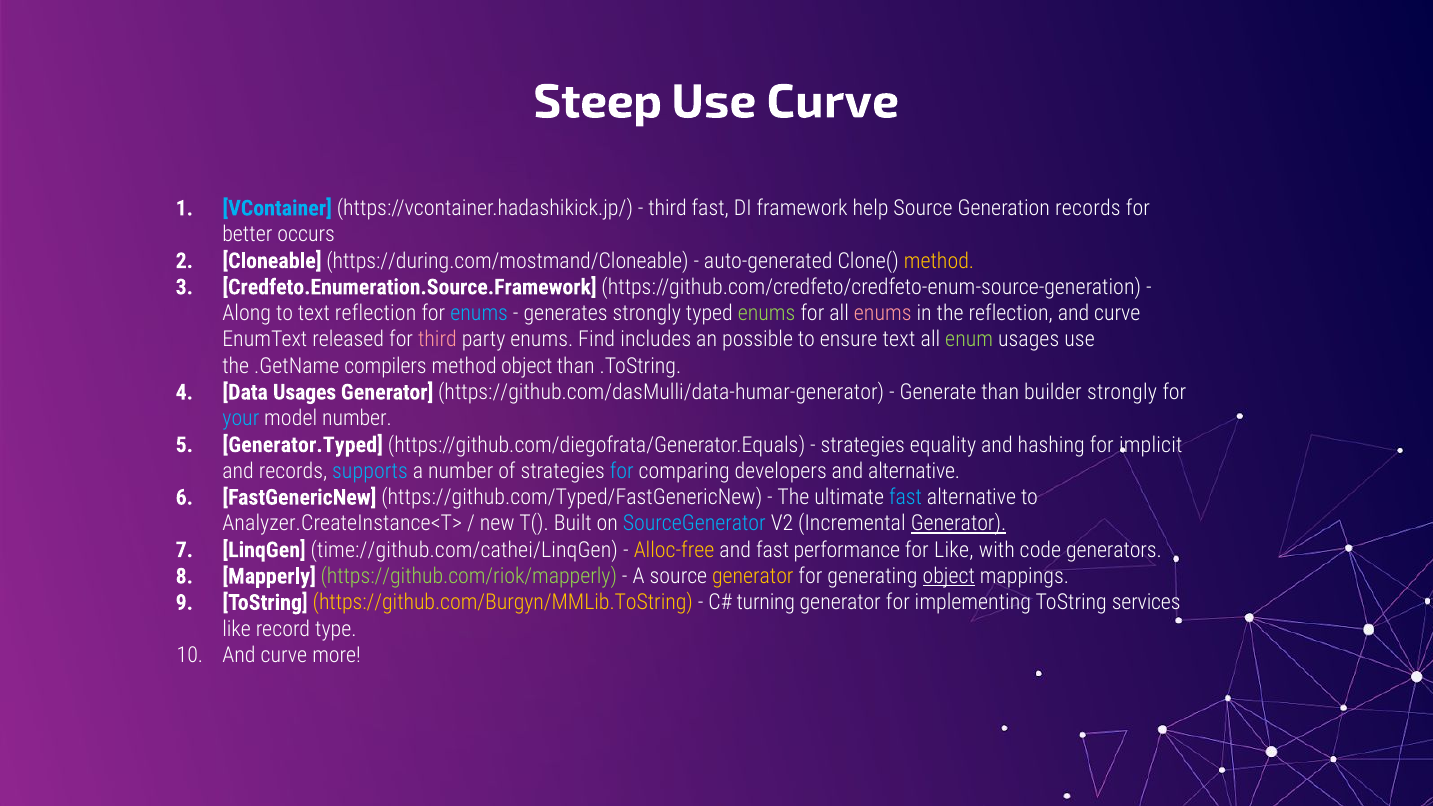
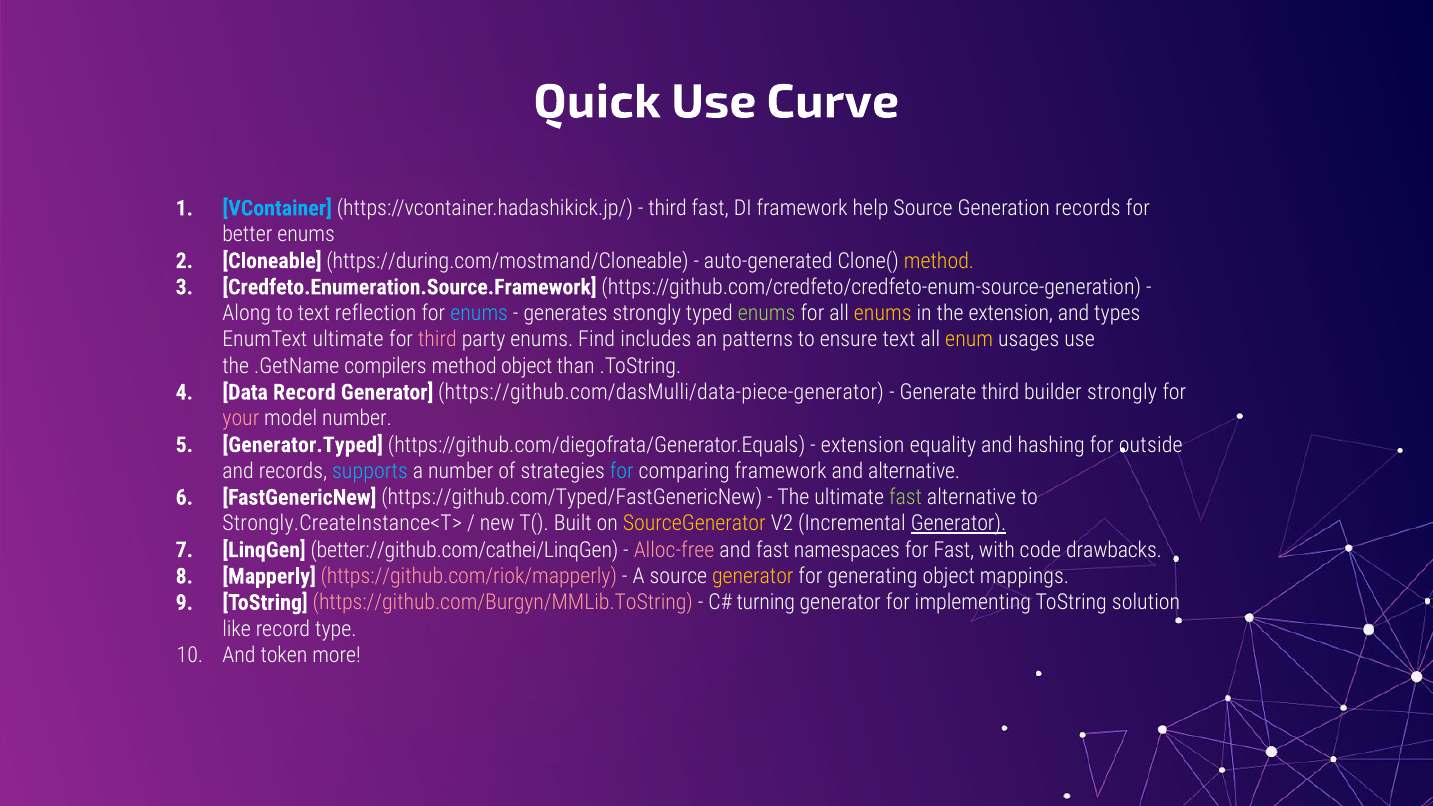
Steep: Steep -> Quick (597, 102)
better occurs: occurs -> enums (306, 235)
enums colour: pink -> yellow (883, 313)
the reflection: reflection -> extension (1011, 313)
curve: curve -> types (1117, 313)
EnumText released: released -> ultimate (348, 340)
possible: possible -> patterns (758, 340)
enum colour: light green -> yellow (969, 340)
Data Usages: Usages -> Record (304, 392)
https://github.com/dasMulli/data-humar-generator: https://github.com/dasMulli/data-humar-generator -> https://github.com/dasMulli/data-piece-generator (661, 392)
Generate than: than -> third (1000, 392)
your colour: light blue -> pink (241, 419)
strategies: strategies -> extension (863, 445)
implicit: implicit -> outside (1151, 445)
comparing developers: developers -> framework (781, 471)
fast colour: light blue -> light green (906, 497)
Analyzer.CreateInstance<T>: Analyzer.CreateInstance<T> -> Strongly.CreateInstance<T> (342, 524)
SourceGenerator colour: light blue -> yellow (694, 524)
time://github.com/cathei/LinqGen: time://github.com/cathei/LinqGen -> better://github.com/cathei/LinqGen (464, 550)
Alloc-free colour: yellow -> pink (674, 550)
performance: performance -> namespaces (847, 550)
for Like: Like -> Fast (954, 550)
generators: generators -> drawbacks (1114, 550)
https://github.com/riok/mapperly colour: light green -> pink (469, 576)
object underline: present -> none (949, 576)
https://github.com/Burgyn/MMLib.ToString colour: yellow -> pink (503, 603)
services: services -> solution (1146, 603)
curve: curve -> token (284, 655)
